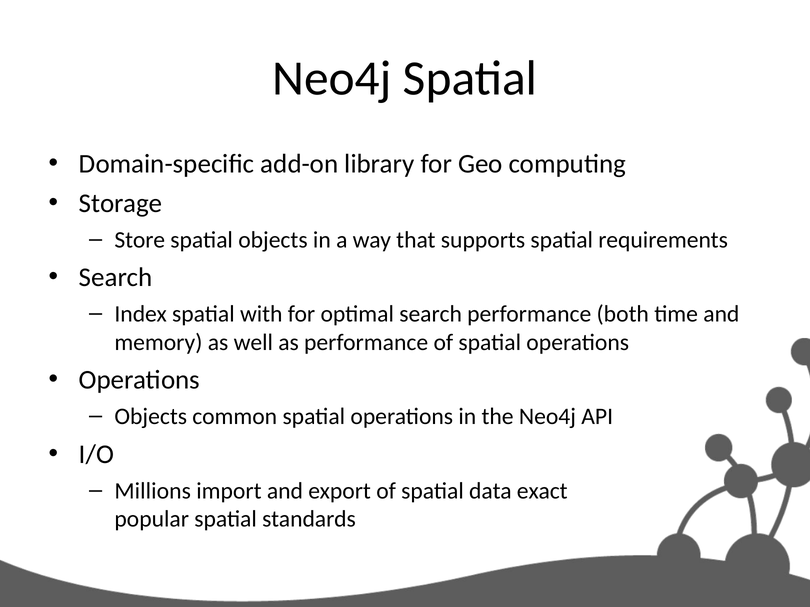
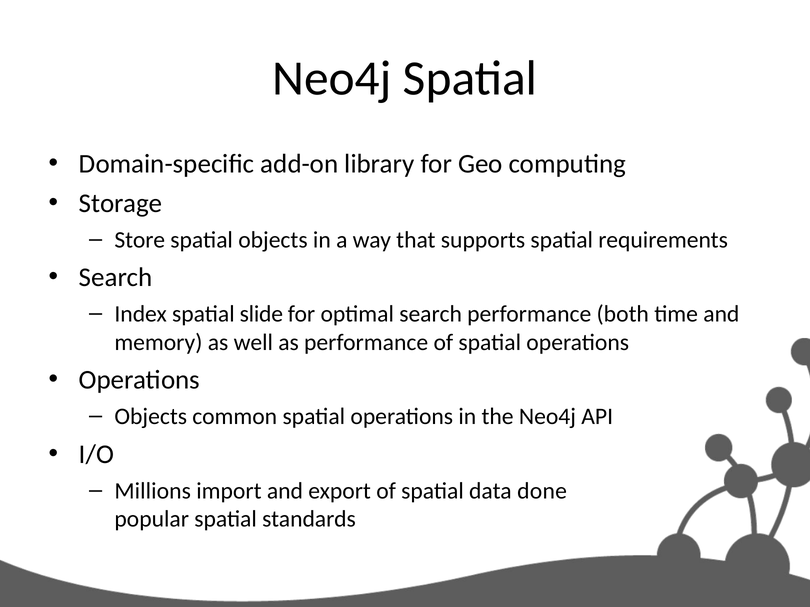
with: with -> slide (261, 314)
exact: exact -> done (542, 491)
